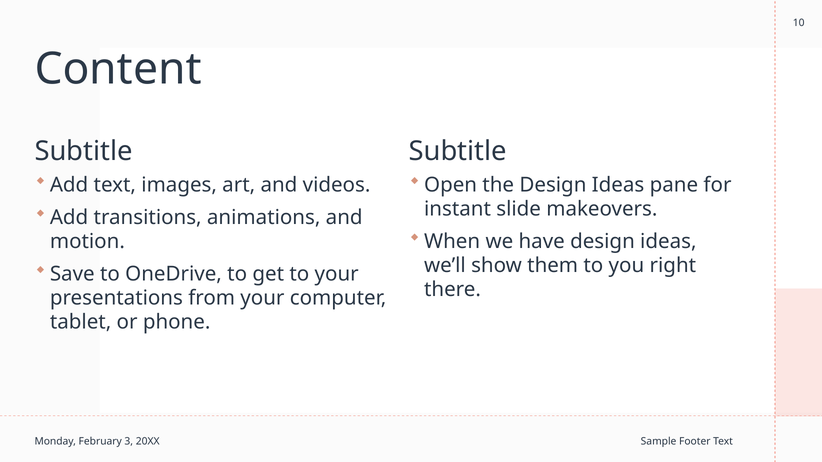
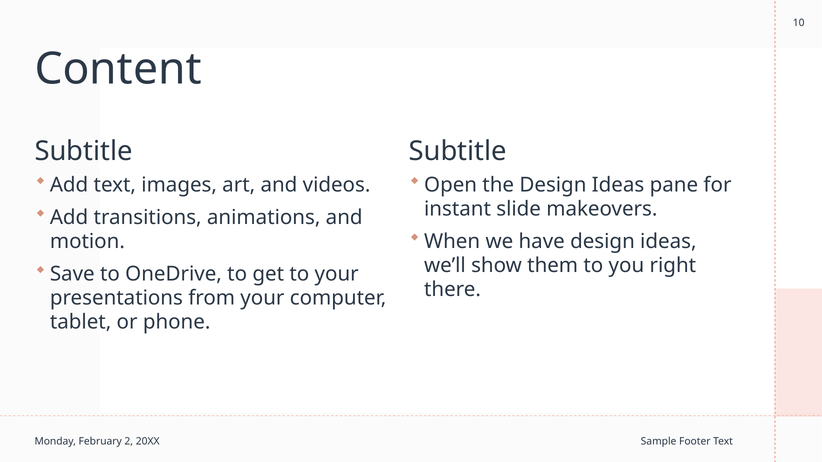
3: 3 -> 2 (129, 441)
